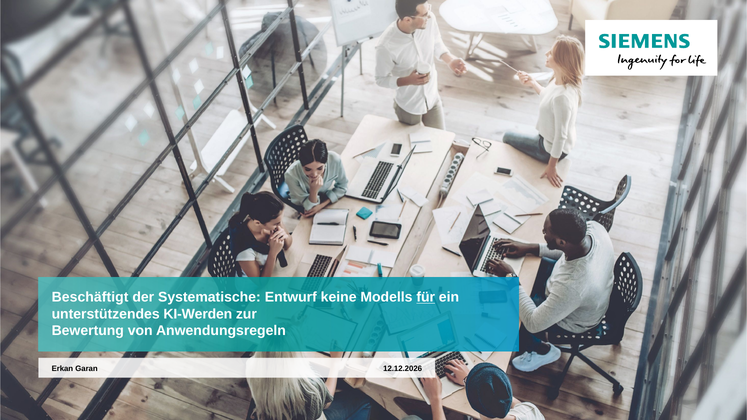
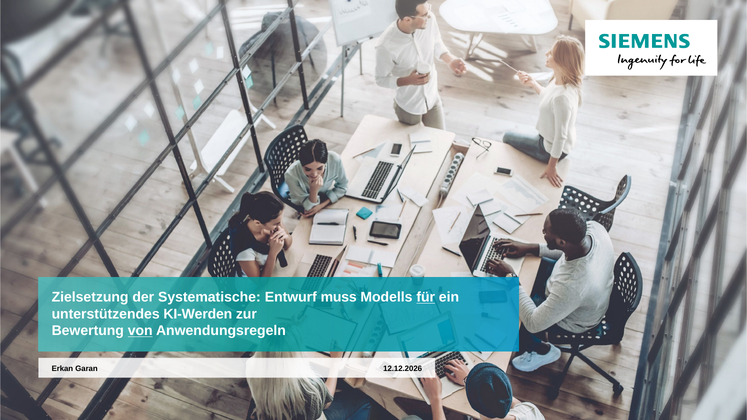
Beschäftigt: Beschäftigt -> Zielsetzung (90, 297)
keine: keine -> muss (339, 297)
von underline: none -> present (140, 331)
